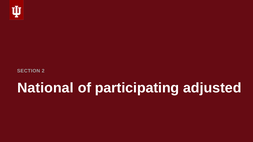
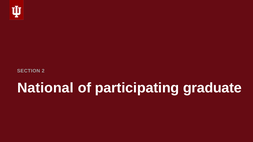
adjusted: adjusted -> graduate (212, 88)
